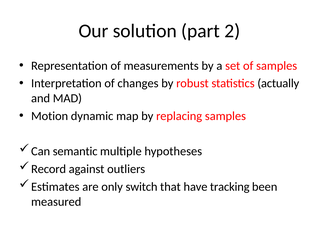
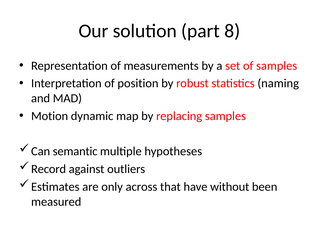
2: 2 -> 8 (232, 31)
changes: changes -> position (138, 83)
actually: actually -> naming (278, 83)
switch: switch -> across (141, 187)
tracking: tracking -> without (230, 187)
